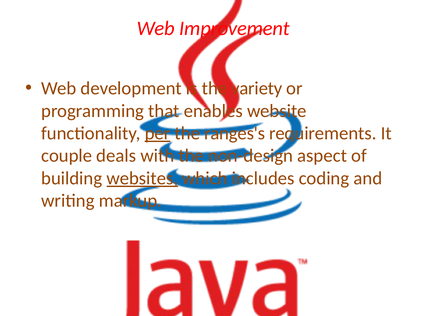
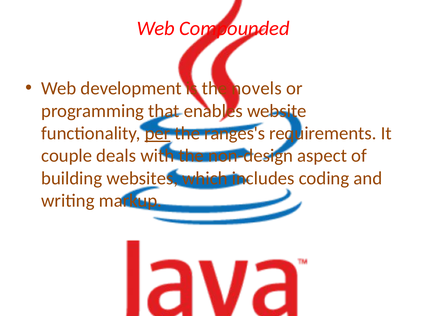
Improvement: Improvement -> Compounded (234, 29)
variety: variety -> novels (257, 89)
websites underline: present -> none (142, 179)
